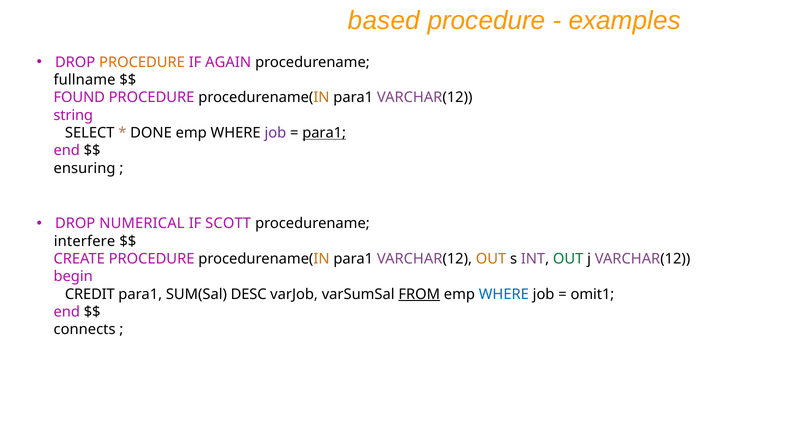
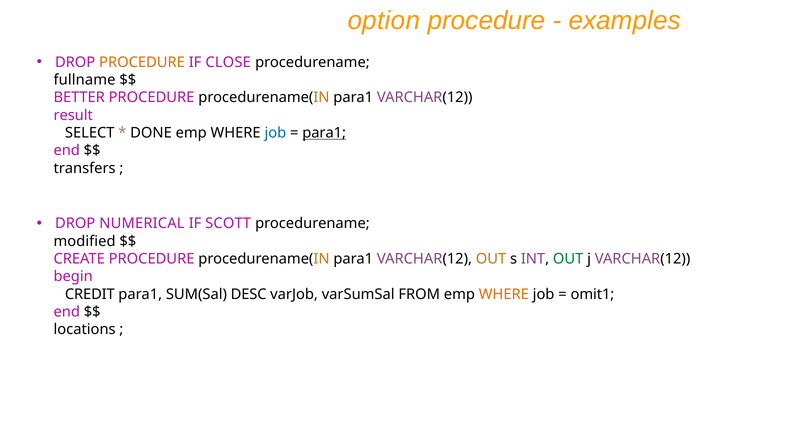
based: based -> option (384, 20)
AGAIN: AGAIN -> CLOSE (228, 62)
FOUND: FOUND -> BETTER (79, 97)
string: string -> result (73, 115)
job colour: purple -> blue (275, 133)
ensuring: ensuring -> transfers (85, 168)
interfere: interfere -> modified (85, 241)
FROM underline: present -> none (419, 294)
WHERE colour: blue -> orange (504, 294)
connects: connects -> locations (85, 329)
